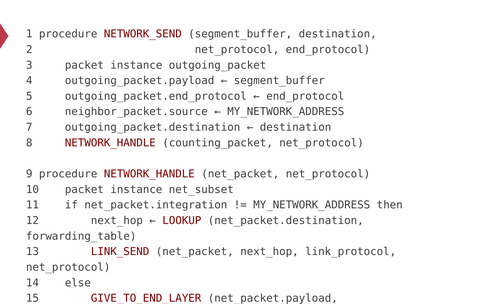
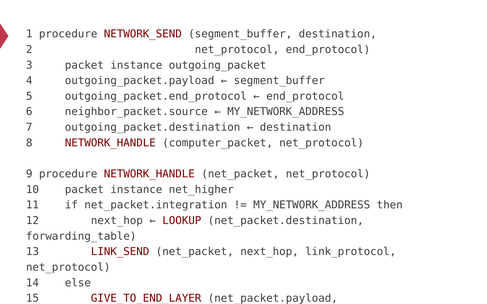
counting_packet: counting_packet -> computer_packet (218, 143)
net_subset: net_subset -> net_higher (201, 190)
